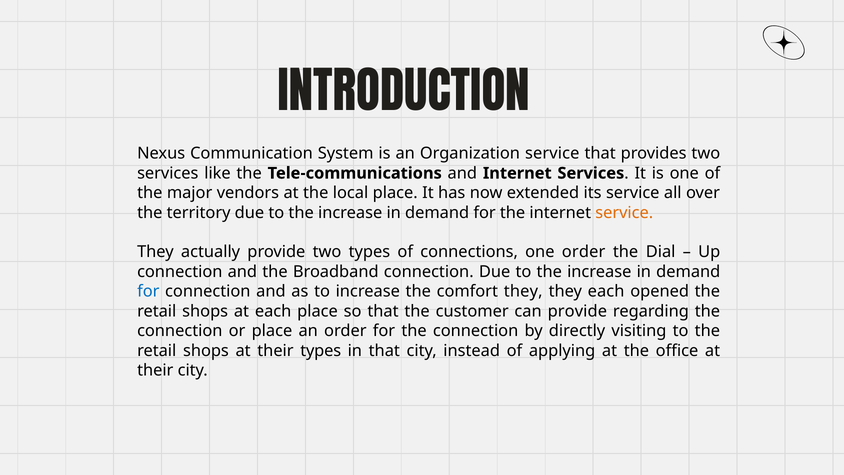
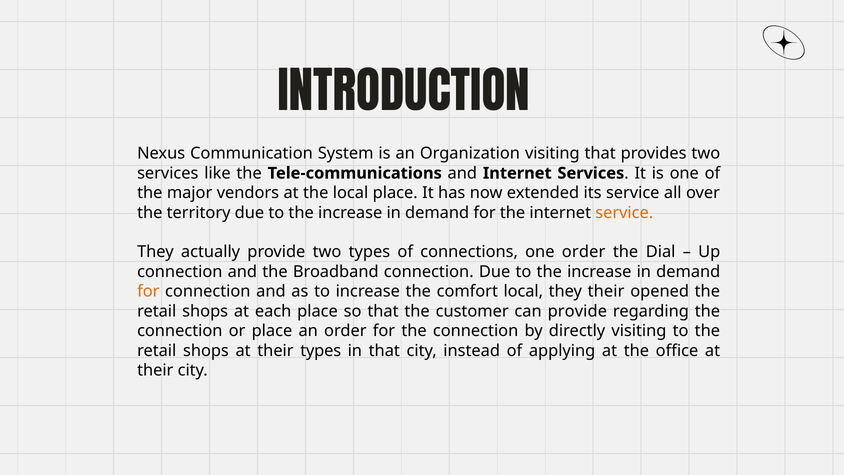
Organization service: service -> visiting (552, 153)
for colour: blue -> orange (148, 291)
comfort they: they -> local (523, 291)
they each: each -> their (606, 291)
